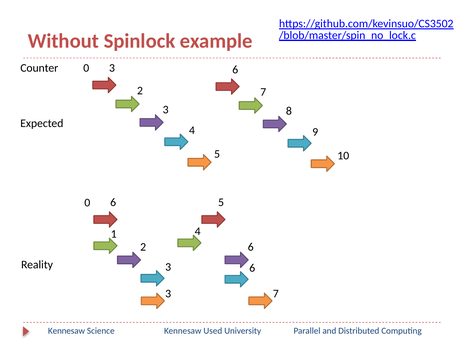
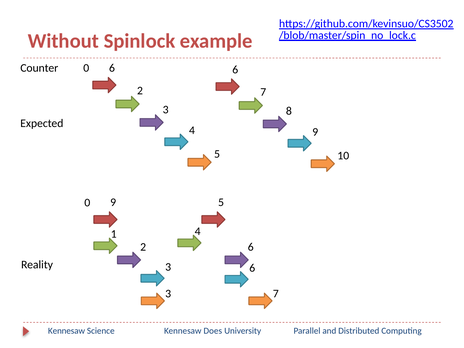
0 3: 3 -> 6 (112, 68)
0 6: 6 -> 9 (113, 202)
Used: Used -> Does (213, 331)
